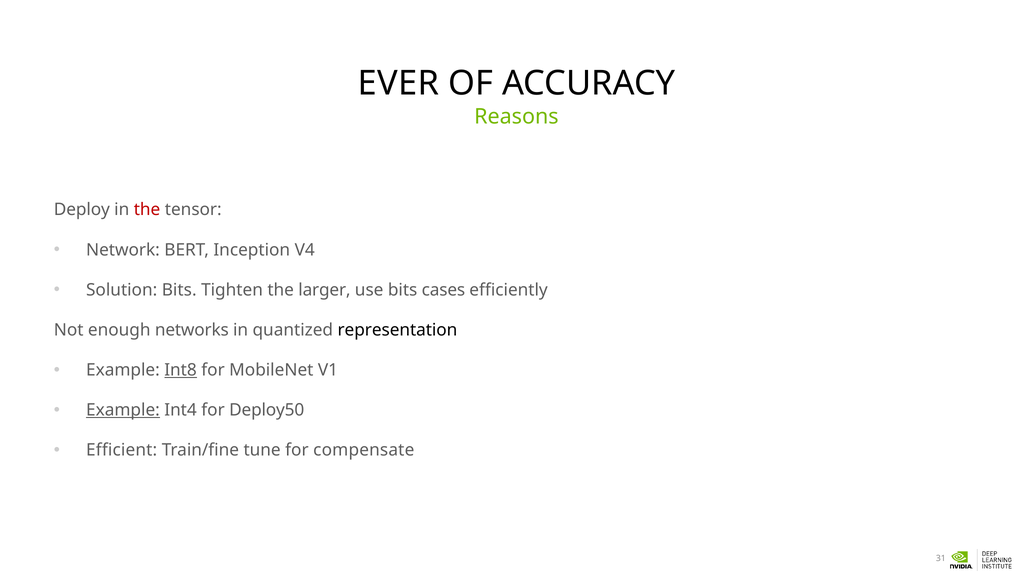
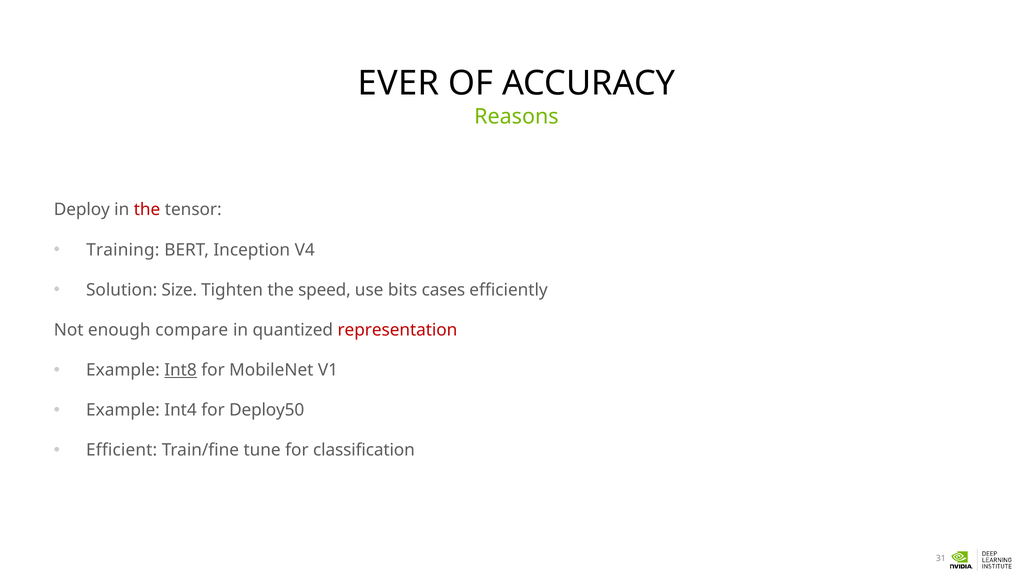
Network: Network -> Training (123, 250)
Solution Bits: Bits -> Size (179, 290)
larger: larger -> speed (324, 290)
networks: networks -> compare (192, 330)
representation colour: black -> red (397, 330)
Example underline: present -> none (123, 410)
compensate: compensate -> classification (364, 450)
